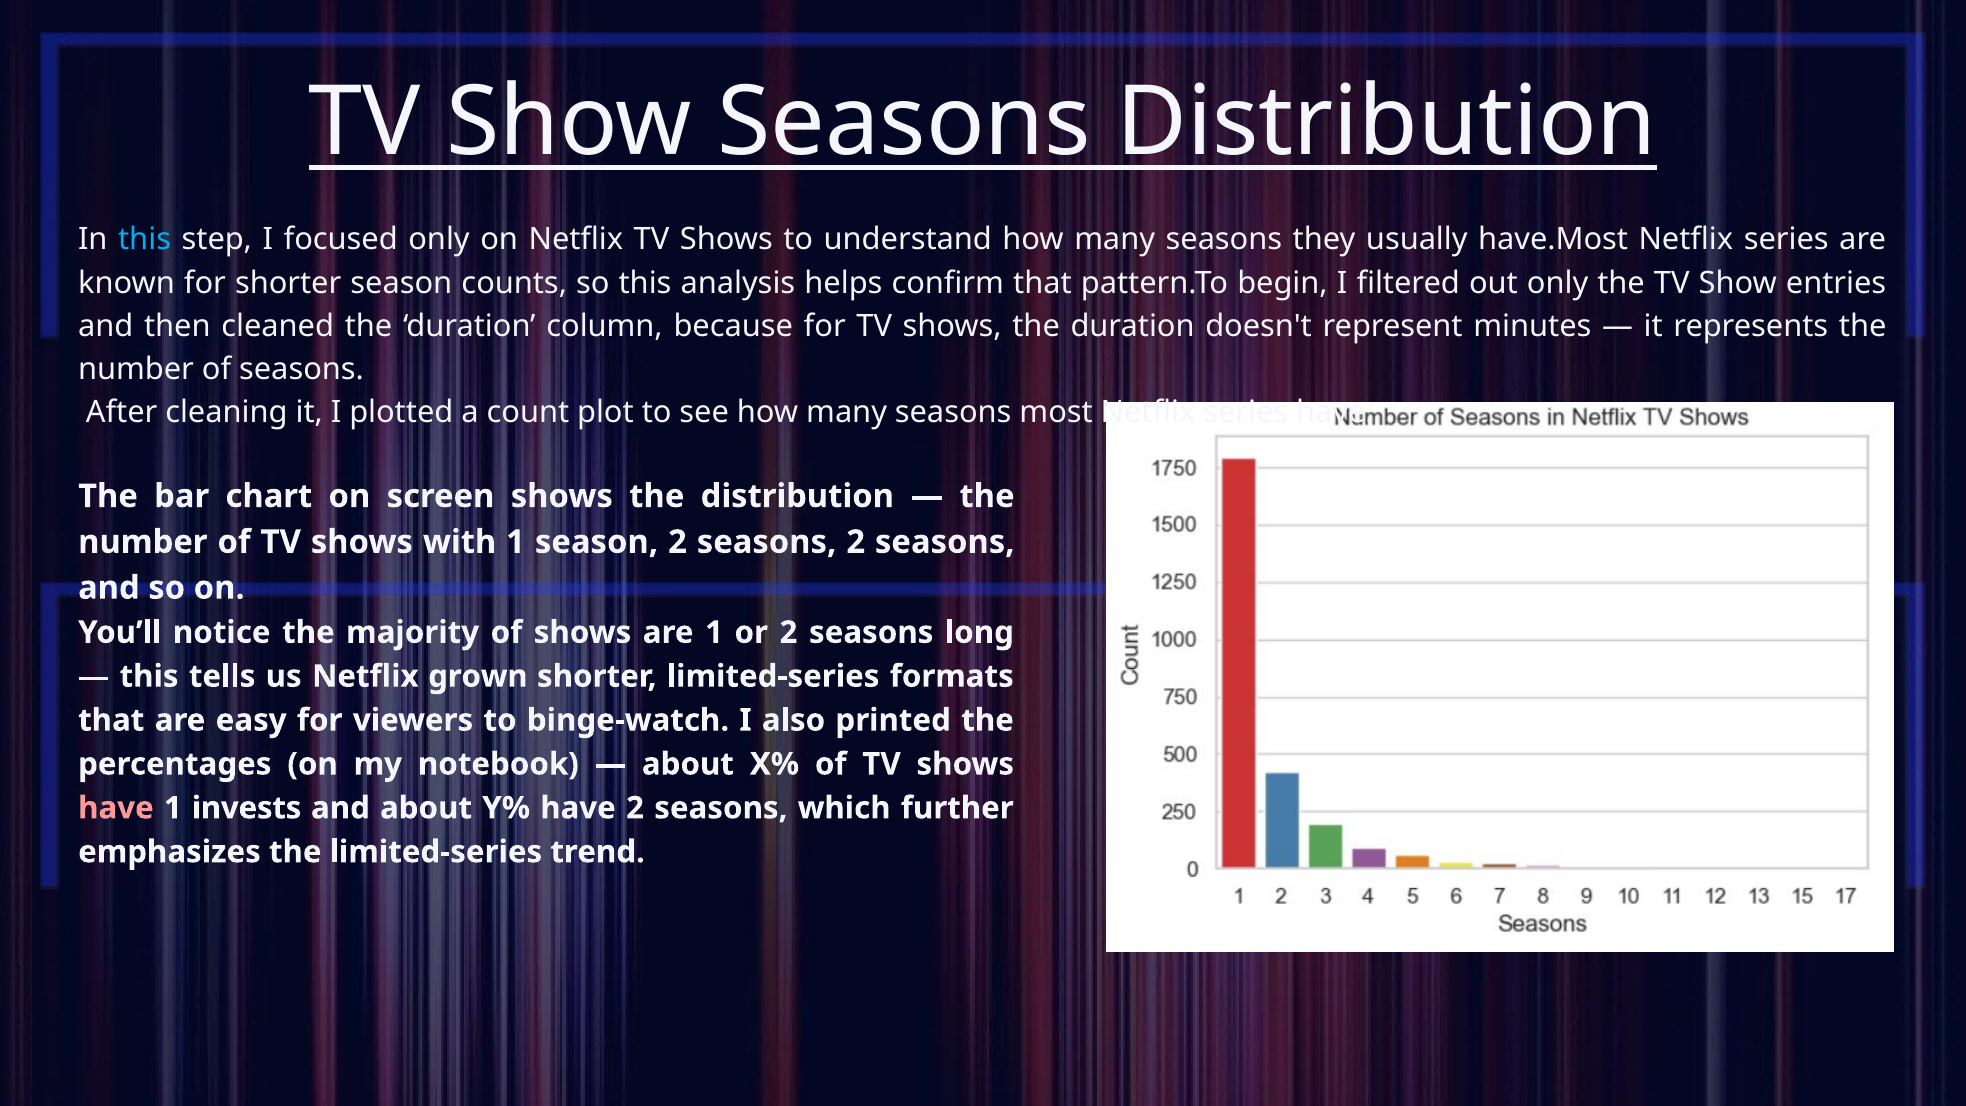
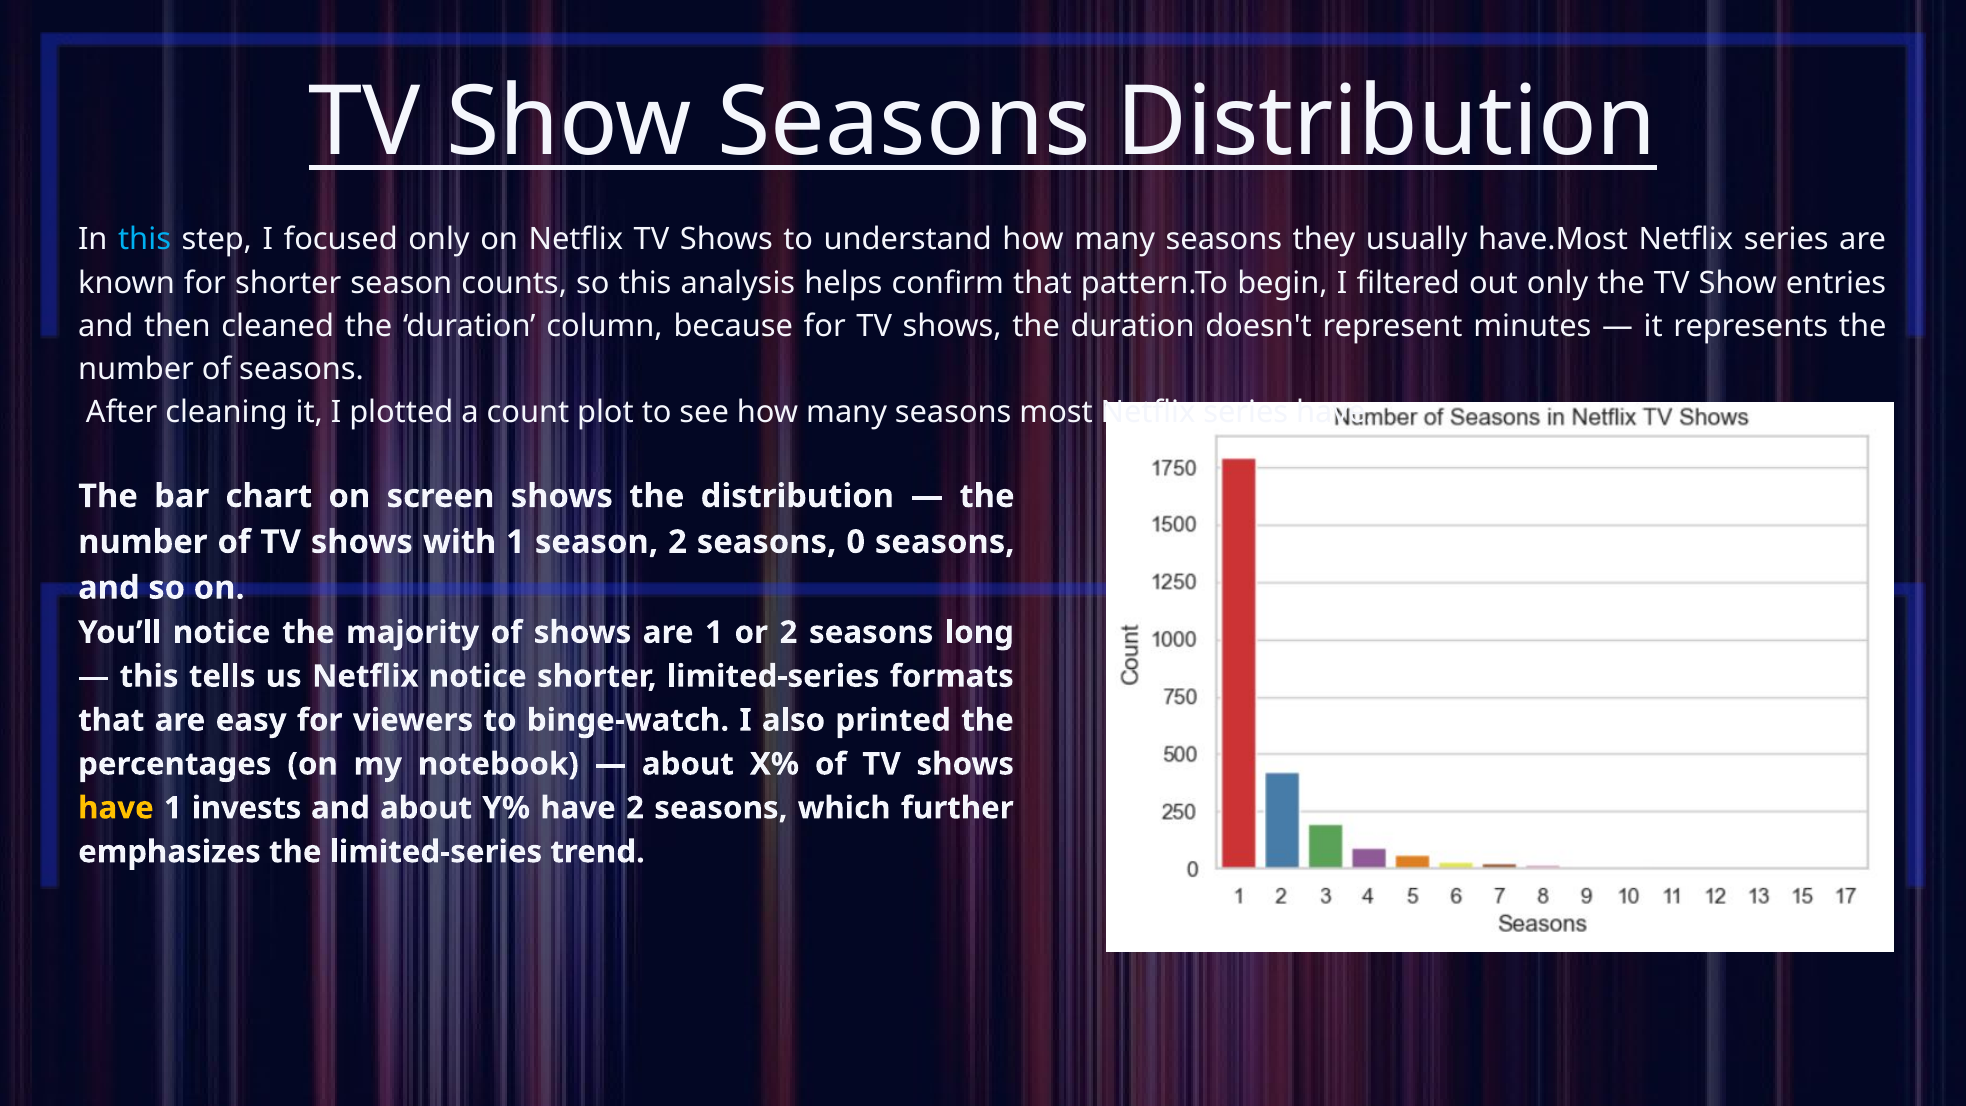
seasons 2: 2 -> 0 (856, 542)
Netflix grown: grown -> notice (478, 676)
have colour: pink -> yellow (116, 808)
